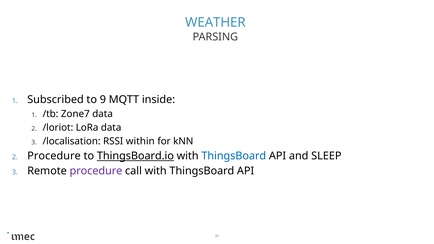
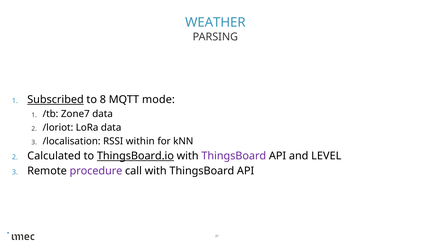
Subscribed underline: none -> present (55, 100)
9: 9 -> 8 (103, 100)
inside: inside -> mode (158, 100)
Procedure: Procedure -> Calculated (54, 156)
ThingsBoard colour: blue -> purple (234, 156)
SLEEP: SLEEP -> LEVEL (326, 156)
